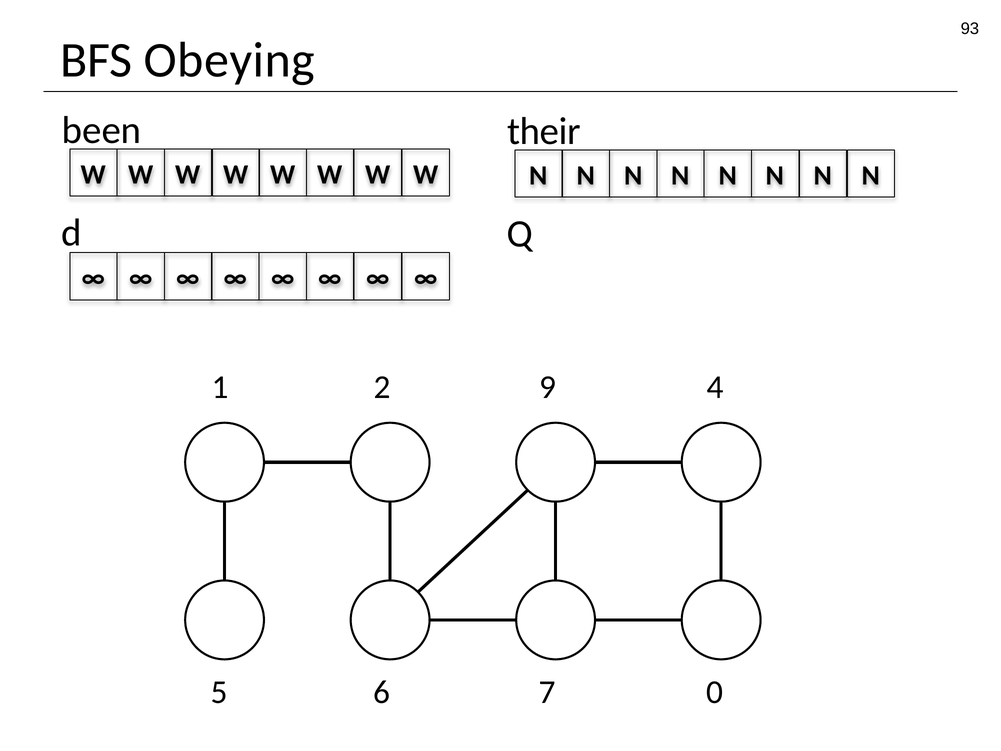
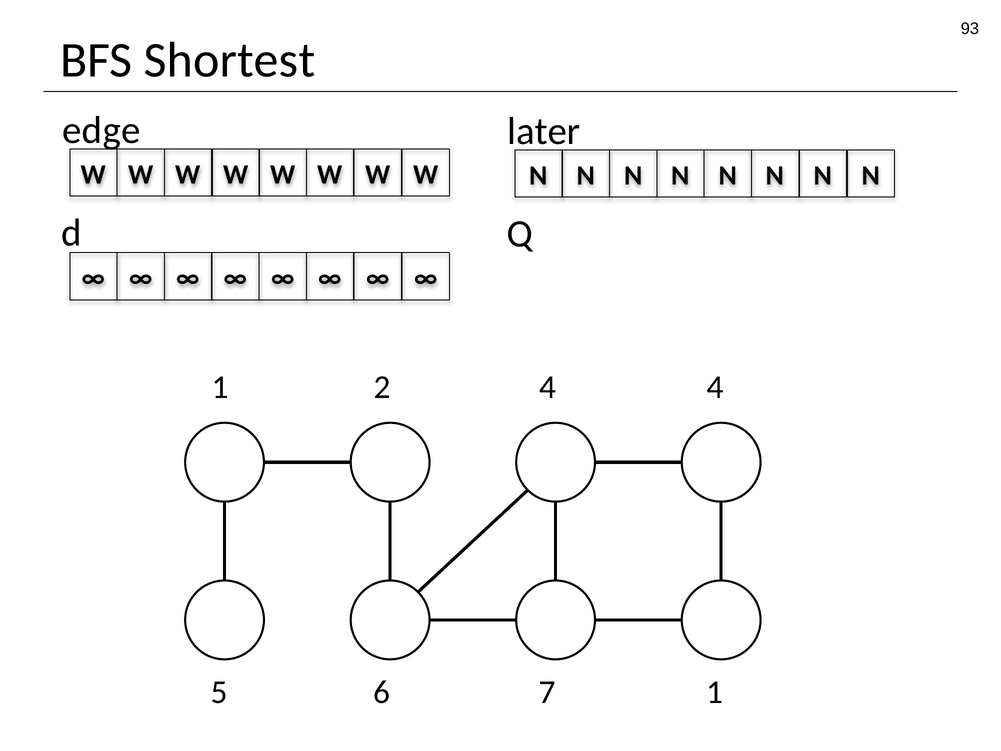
Obeying: Obeying -> Shortest (230, 60)
been: been -> edge (101, 130)
their: their -> later (544, 132)
1 9: 9 -> 4 (548, 387)
7 0: 0 -> 1 (715, 692)
